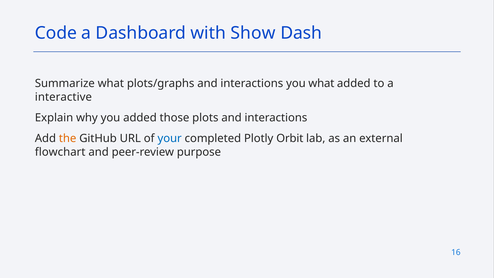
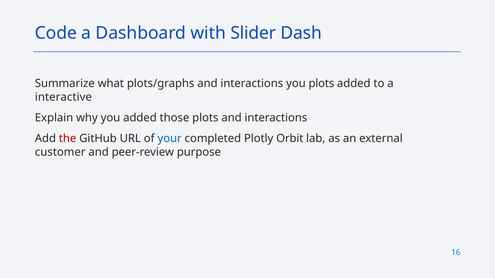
Show: Show -> Slider (253, 33)
you what: what -> plots (321, 83)
the colour: orange -> red (68, 138)
flowchart: flowchart -> customer (60, 152)
